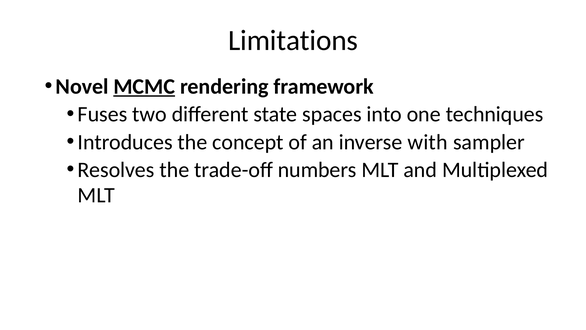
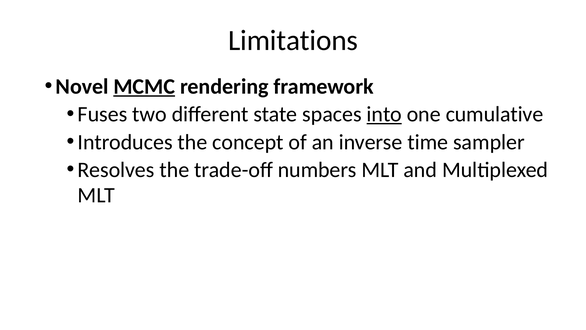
into underline: none -> present (384, 114)
techniques: techniques -> cumulative (495, 114)
with: with -> time (428, 142)
